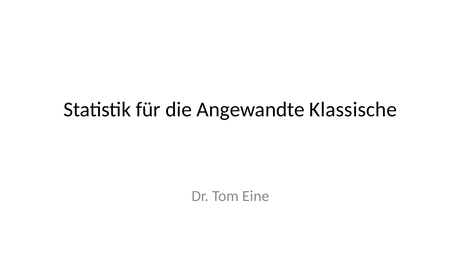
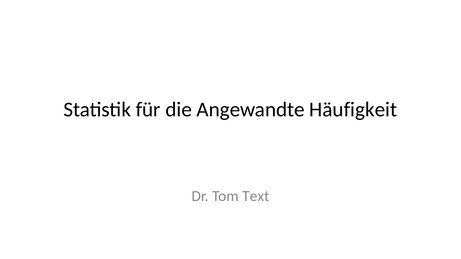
Klassische: Klassische -> Häufigkeit (353, 110)
Eine: Eine -> Text (256, 196)
